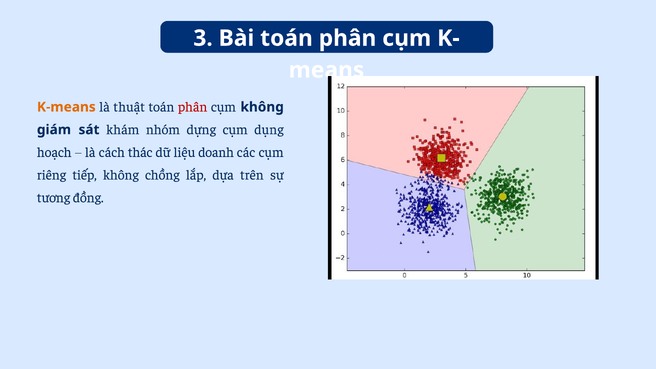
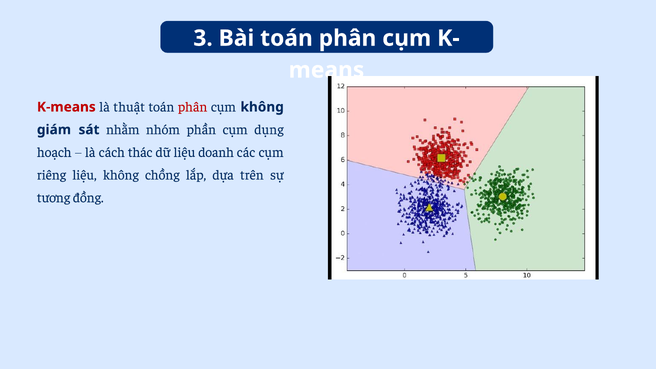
K-means colour: orange -> red (66, 107)
khám: khám -> nhằm (123, 130)
dựng: dựng -> phần (201, 130)
riêng tiếp: tiếp -> liệu (84, 175)
